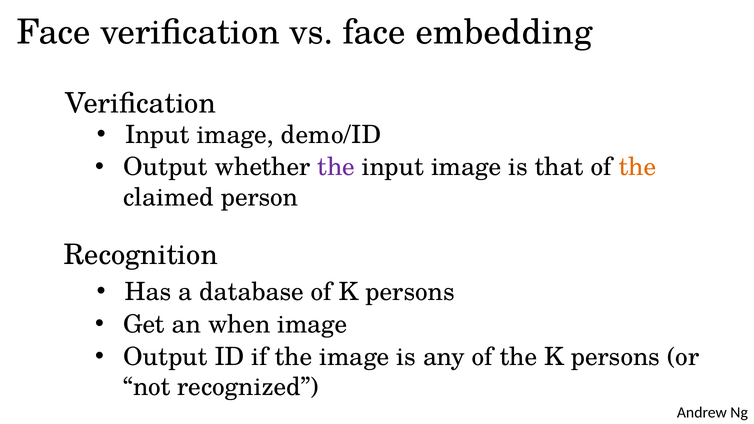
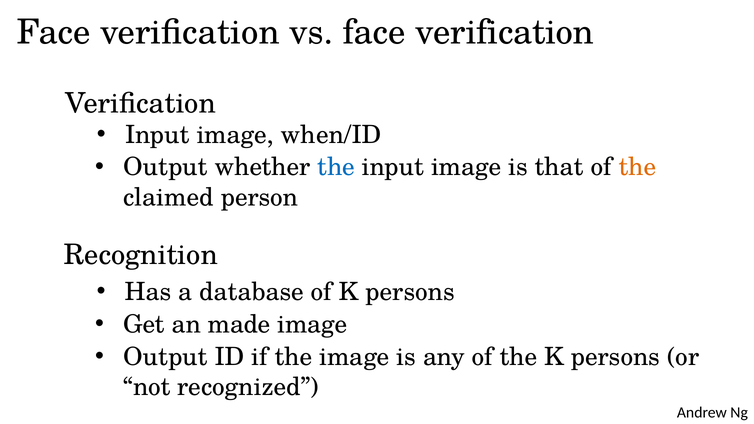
vs face embedding: embedding -> verification (505, 33)
demo/ID: demo/ID -> when/ID (331, 135)
the colour: purple -> blue (336, 167)
when: when -> made (239, 324)
